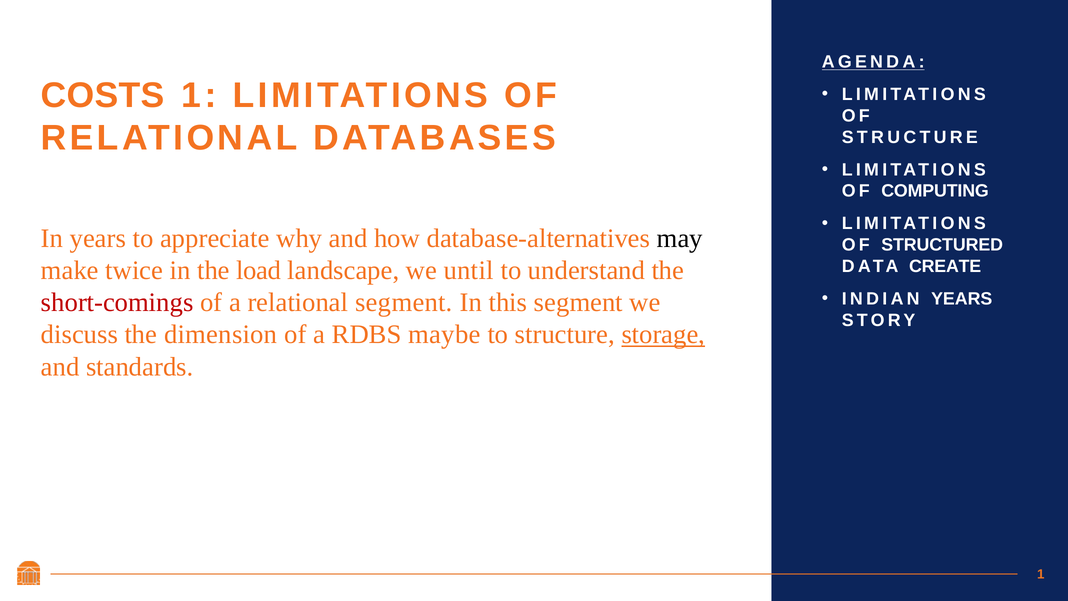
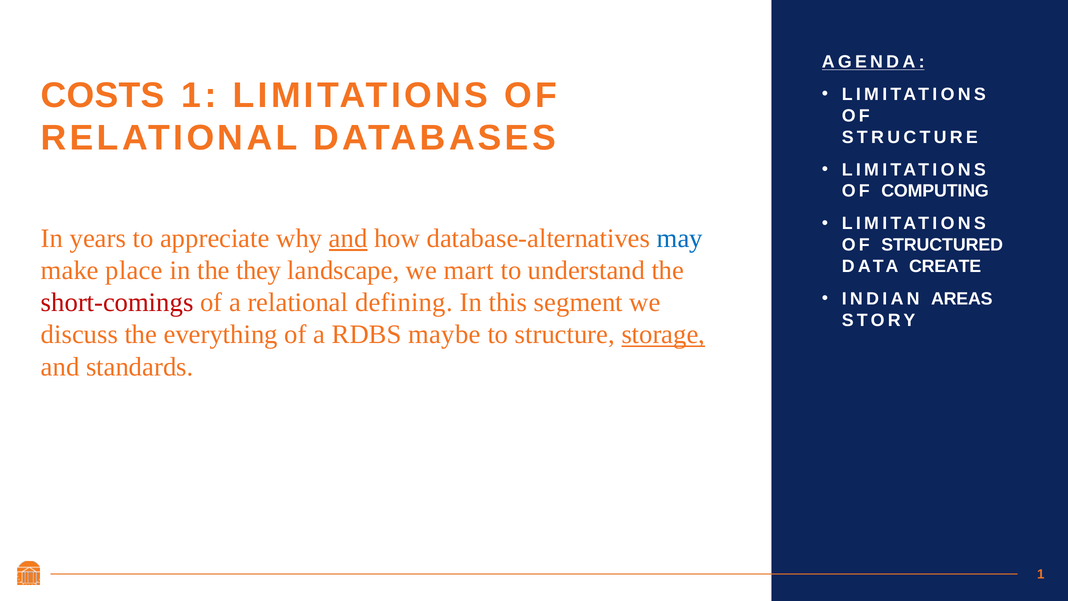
and underline: none -> present (348, 238)
may colour: black -> blue (680, 238)
twice: twice -> place (134, 270)
load: load -> they (259, 270)
until: until -> mart (469, 270)
INDIAN YEARS: YEARS -> AREAS (962, 299)
relational segment: segment -> defining (404, 303)
dimension: dimension -> everything (221, 335)
